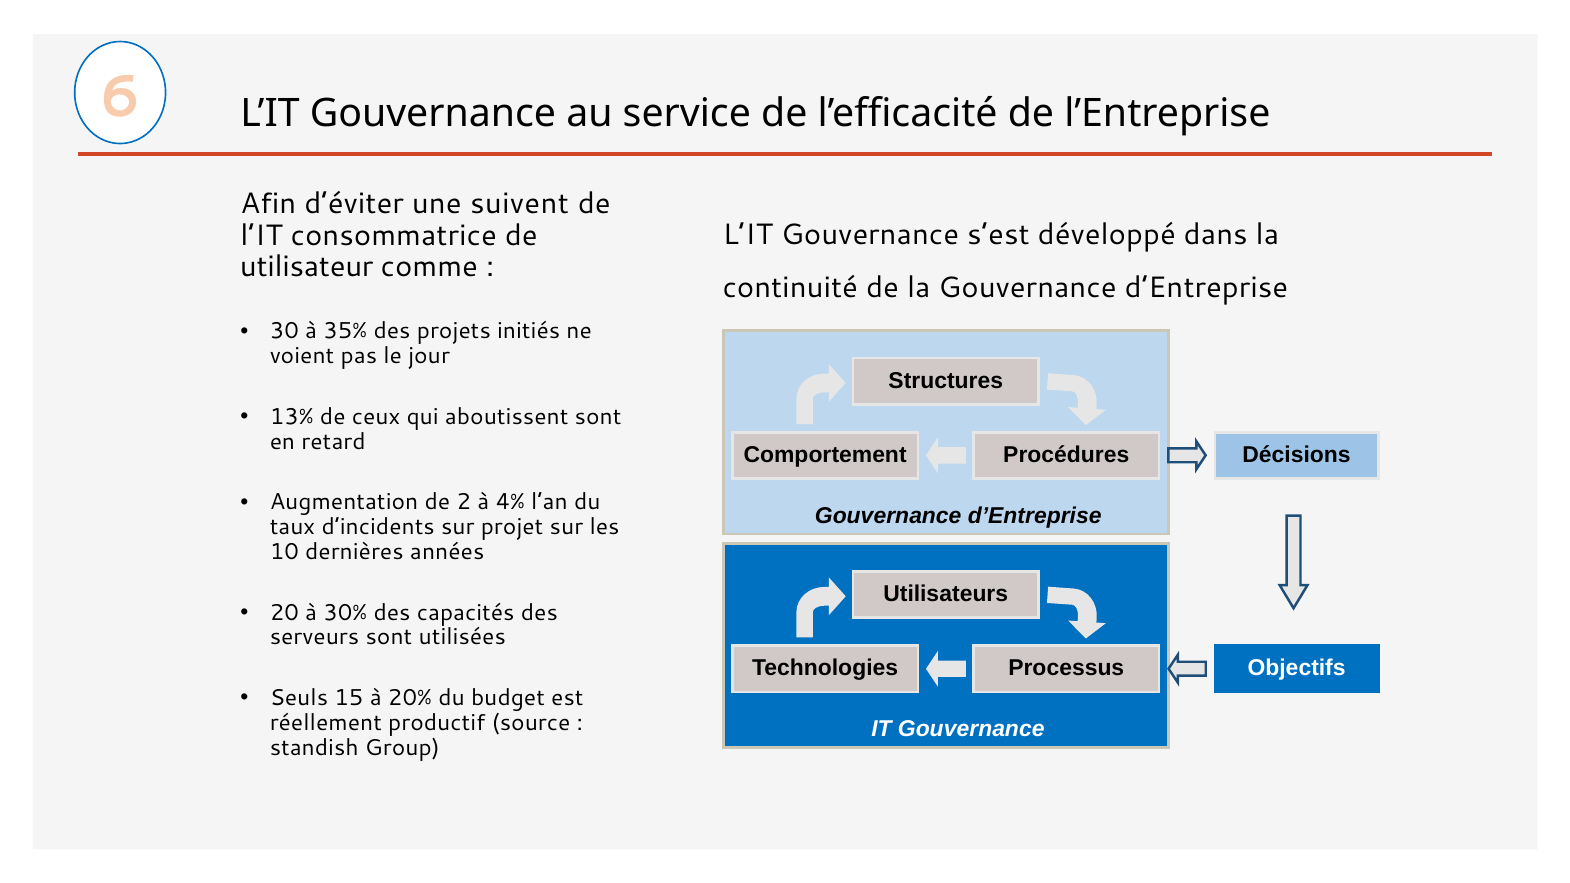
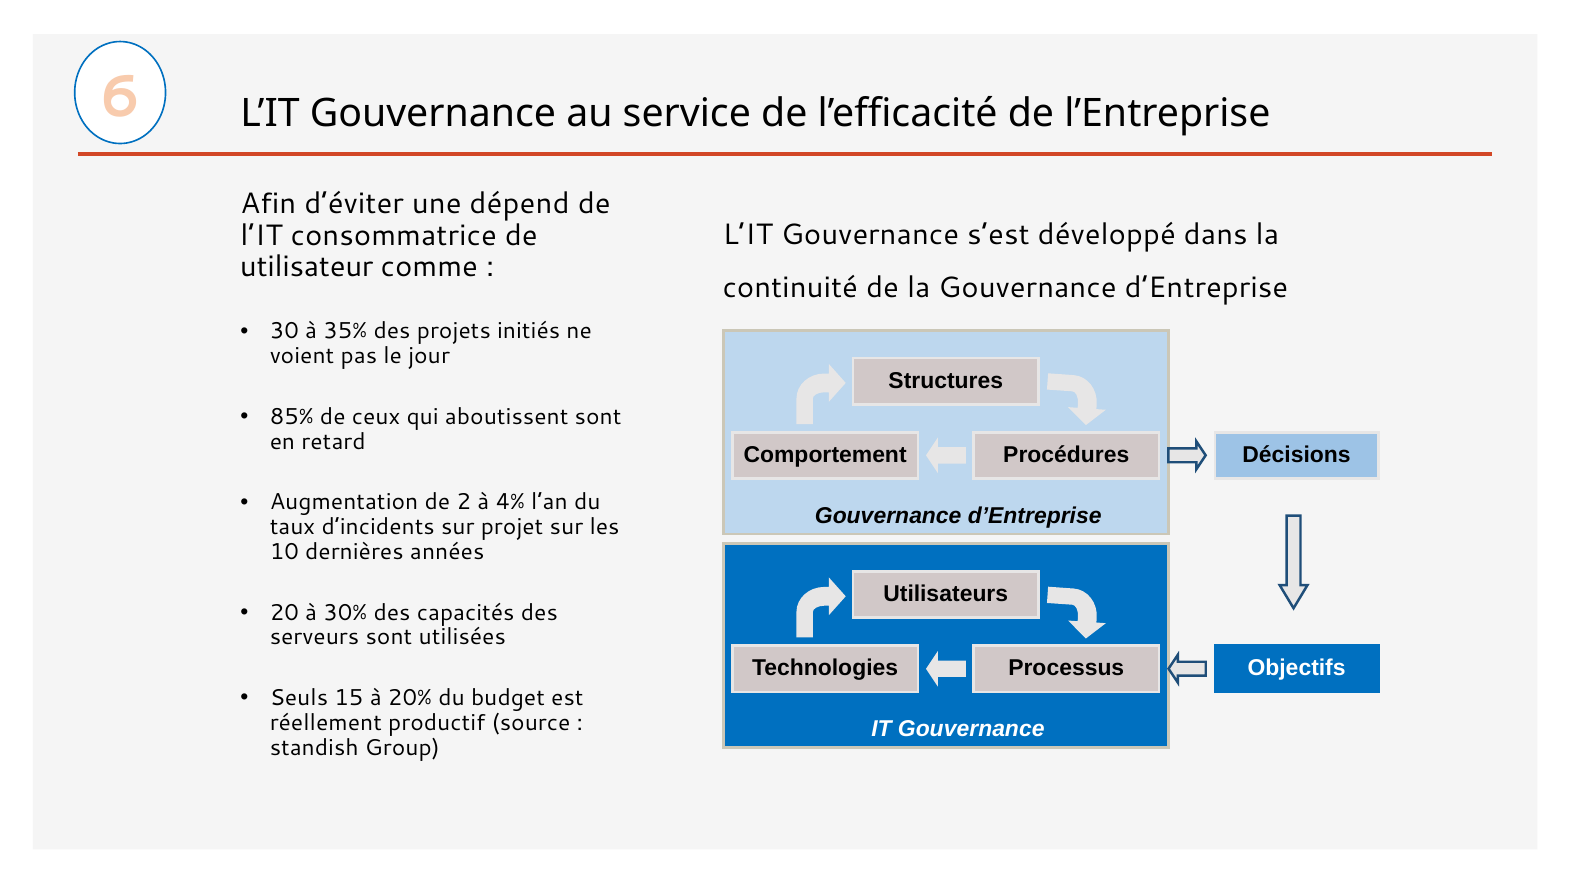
suivent: suivent -> dépend (520, 204)
13%: 13% -> 85% (292, 417)
